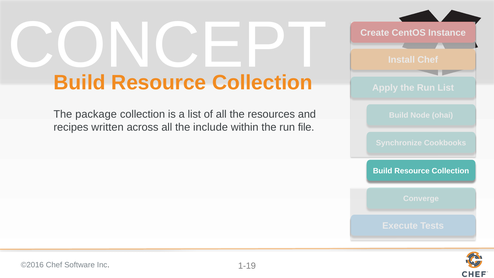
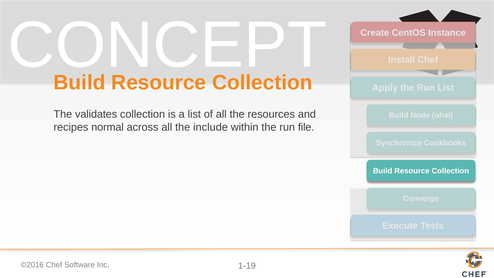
package: package -> validates (96, 114)
written: written -> normal (108, 127)
